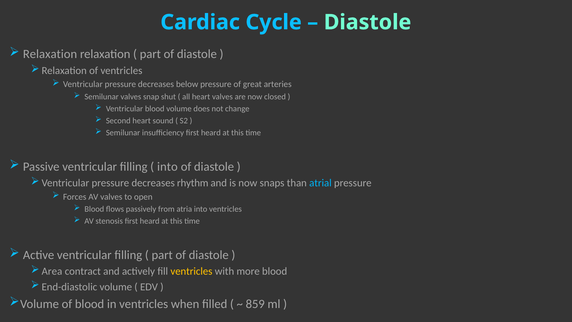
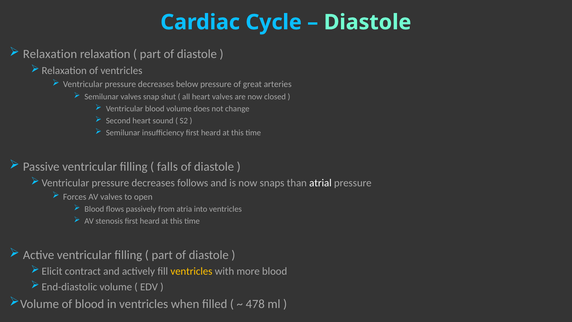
into: into -> falls (167, 166)
rhythm: rhythm -> follows (193, 183)
atrial colour: light blue -> white (320, 183)
Area: Area -> Elicit (52, 271)
859: 859 -> 478 (255, 304)
